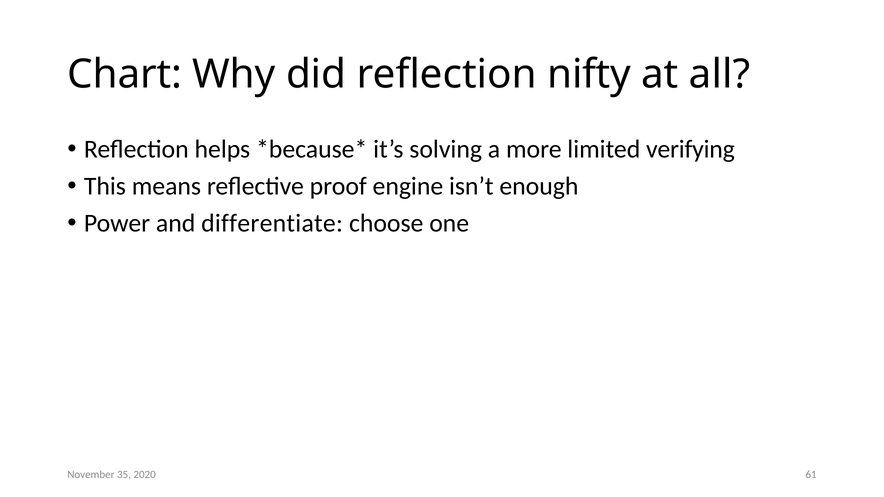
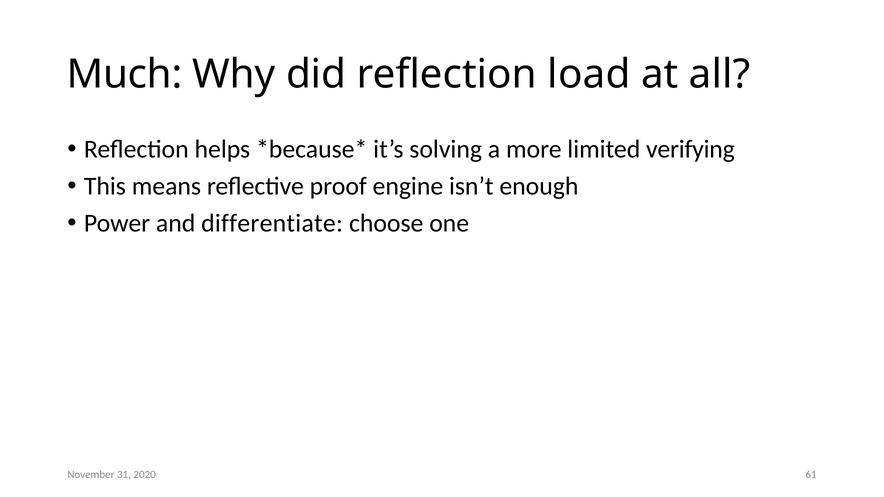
Chart: Chart -> Much (125, 74)
nifty: nifty -> load (589, 74)
35: 35 -> 31 (124, 475)
